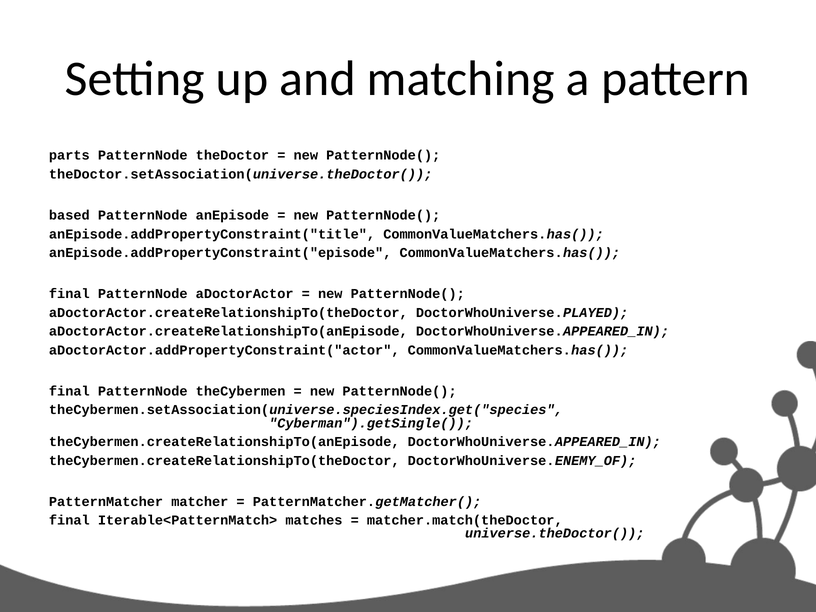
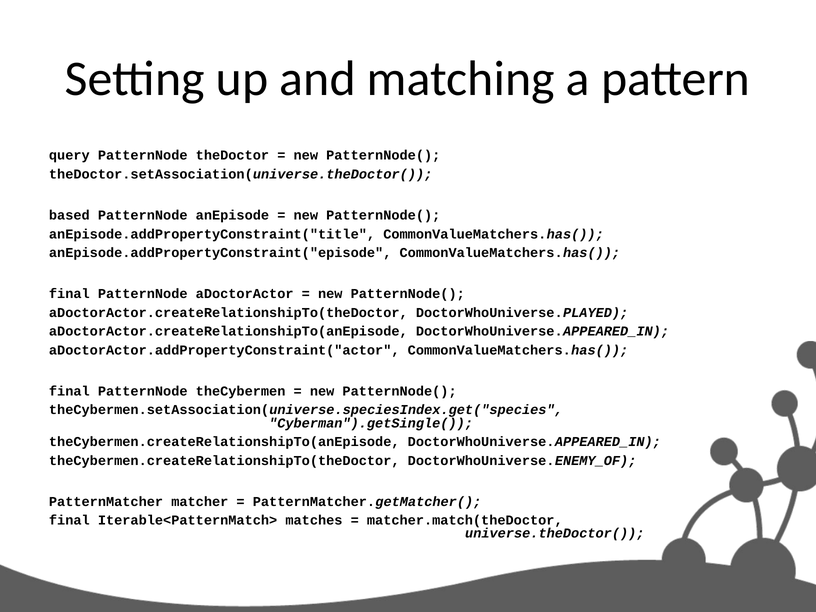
parts: parts -> query (69, 155)
